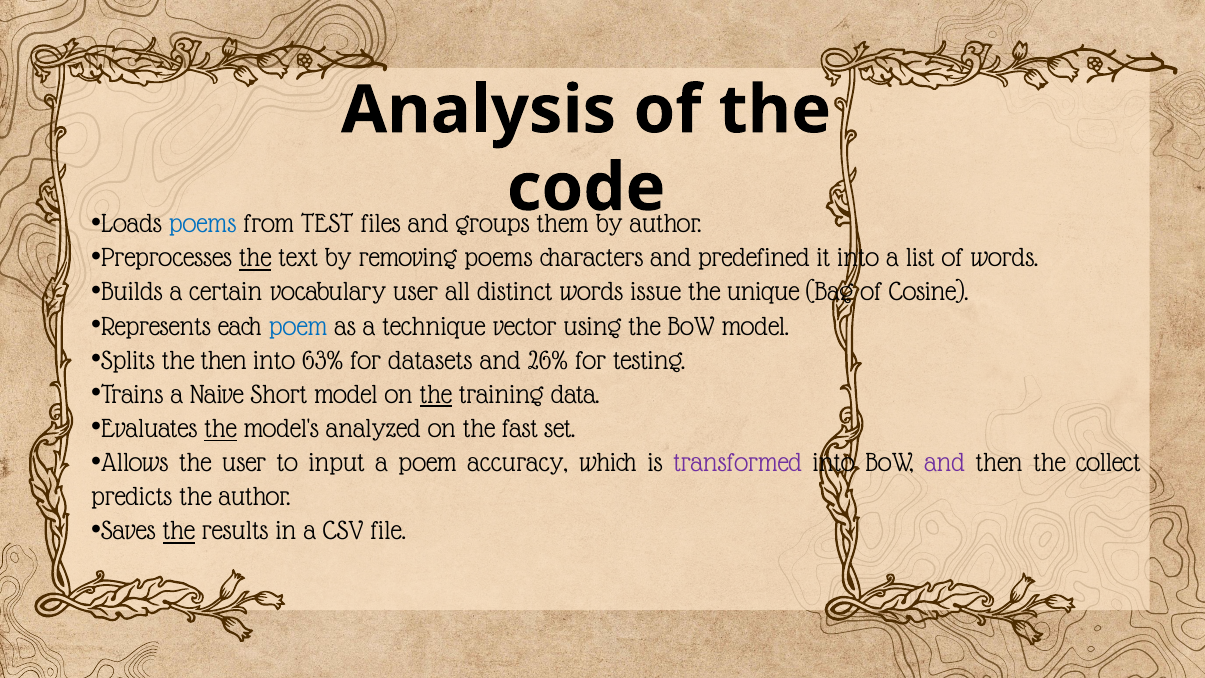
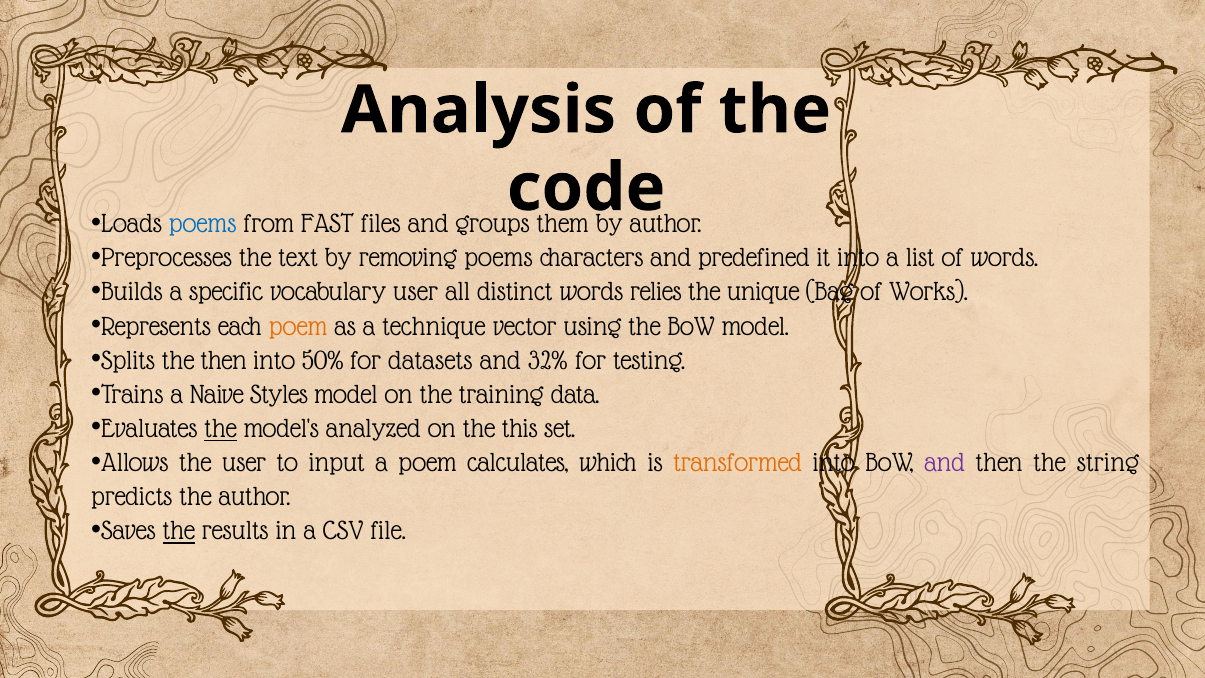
TEST: TEST -> FAST (327, 223)
the underline: present -> none (255, 257)
certain: certain -> specific (226, 292)
issue: issue -> relies (656, 292)
Cosine: Cosine -> Works (929, 292)
poem colour: blue -> orange (298, 326)
63%: 63% -> 50% (323, 360)
26%: 26% -> 32% (548, 360)
Short: Short -> Styles (279, 394)
the underline: present -> none (436, 394)
fast: fast -> this (520, 428)
accuracy: accuracy -> calculates (518, 462)
transformed colour: purple -> orange (738, 462)
collect: collect -> string (1108, 462)
